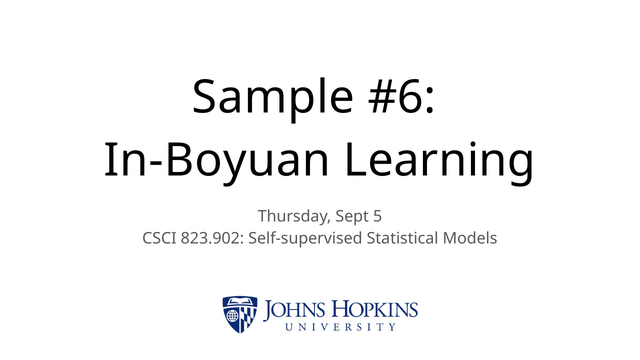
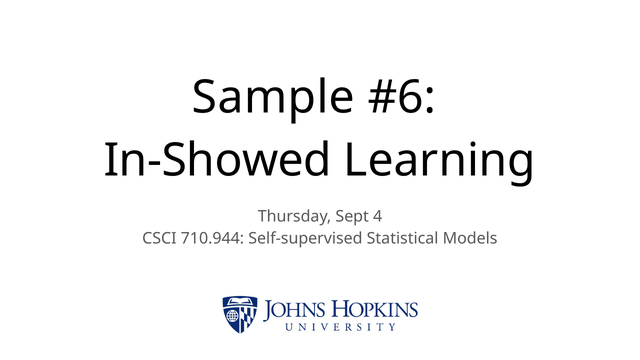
In-Boyuan: In-Boyuan -> In-Showed (218, 161)
5: 5 -> 4 (378, 217)
823.902: 823.902 -> 710.944 (212, 238)
